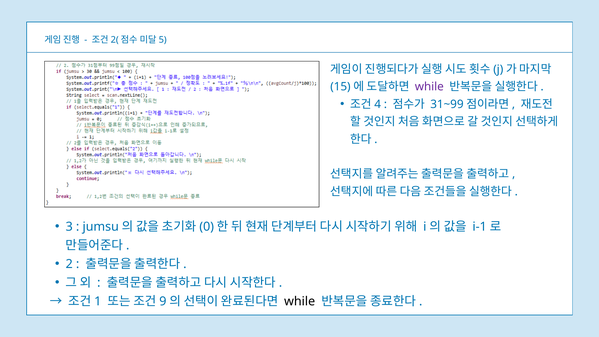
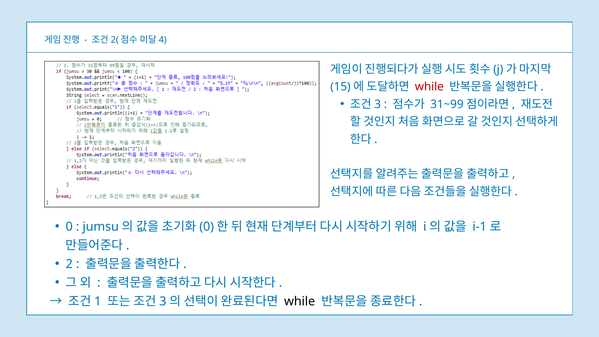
5: 5 -> 4 (163, 40)
while colour: purple -> red (429, 87)
4: 4 -> 3 (378, 104)
3: 3 -> 0 (69, 227)
9: 9 -> 3 (163, 301)
